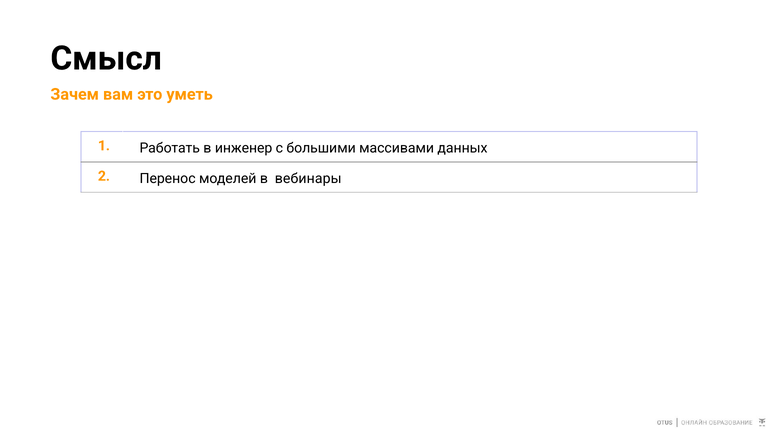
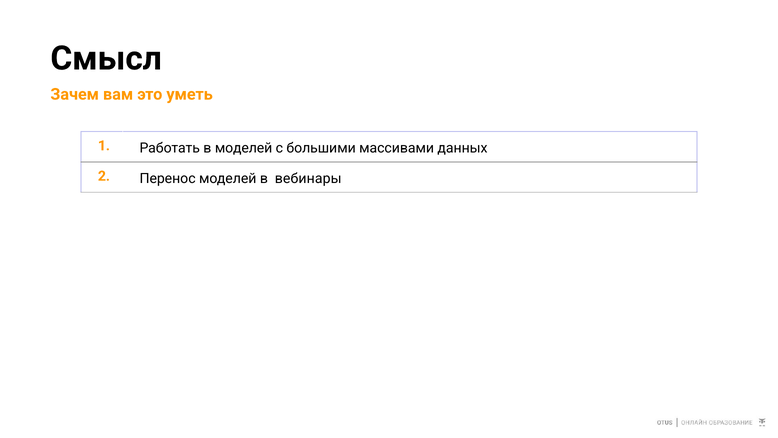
в инженер: инженер -> моделей (244, 148)
